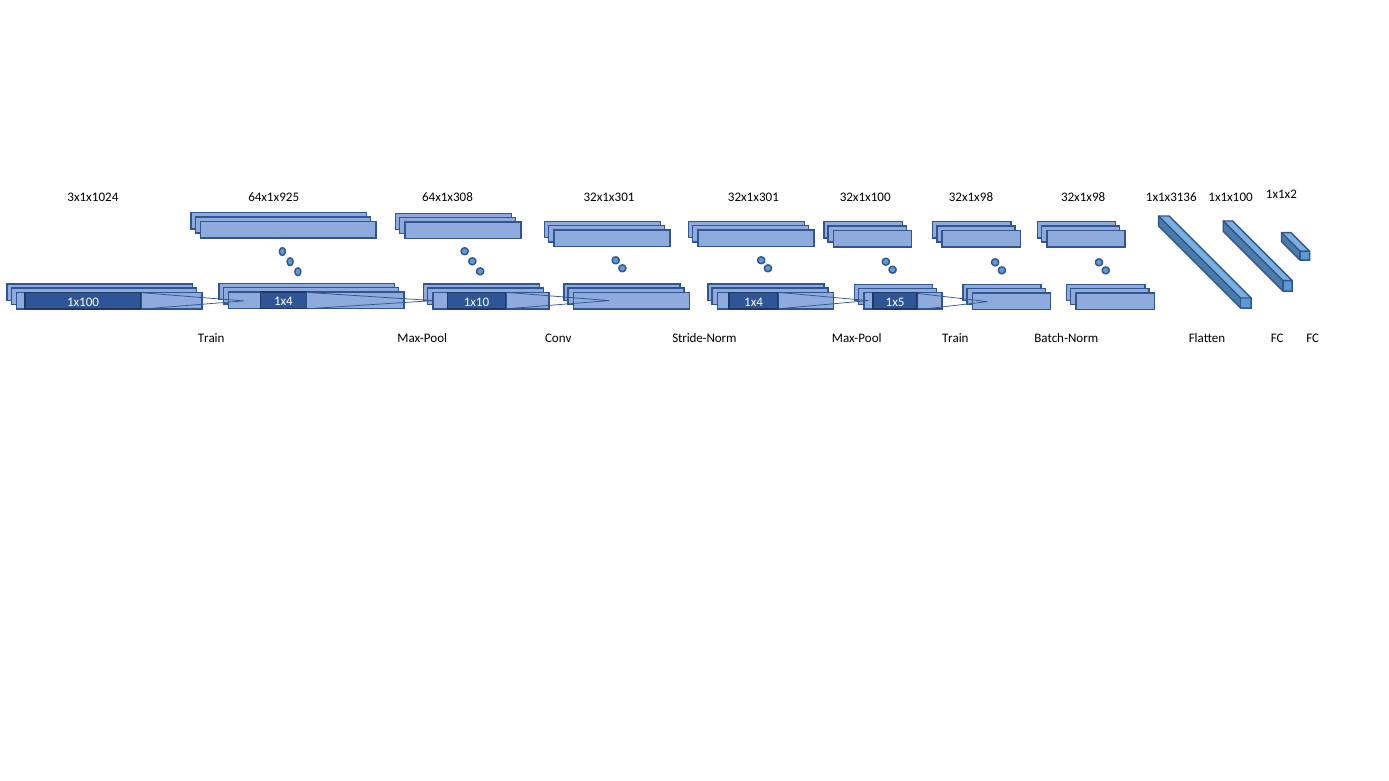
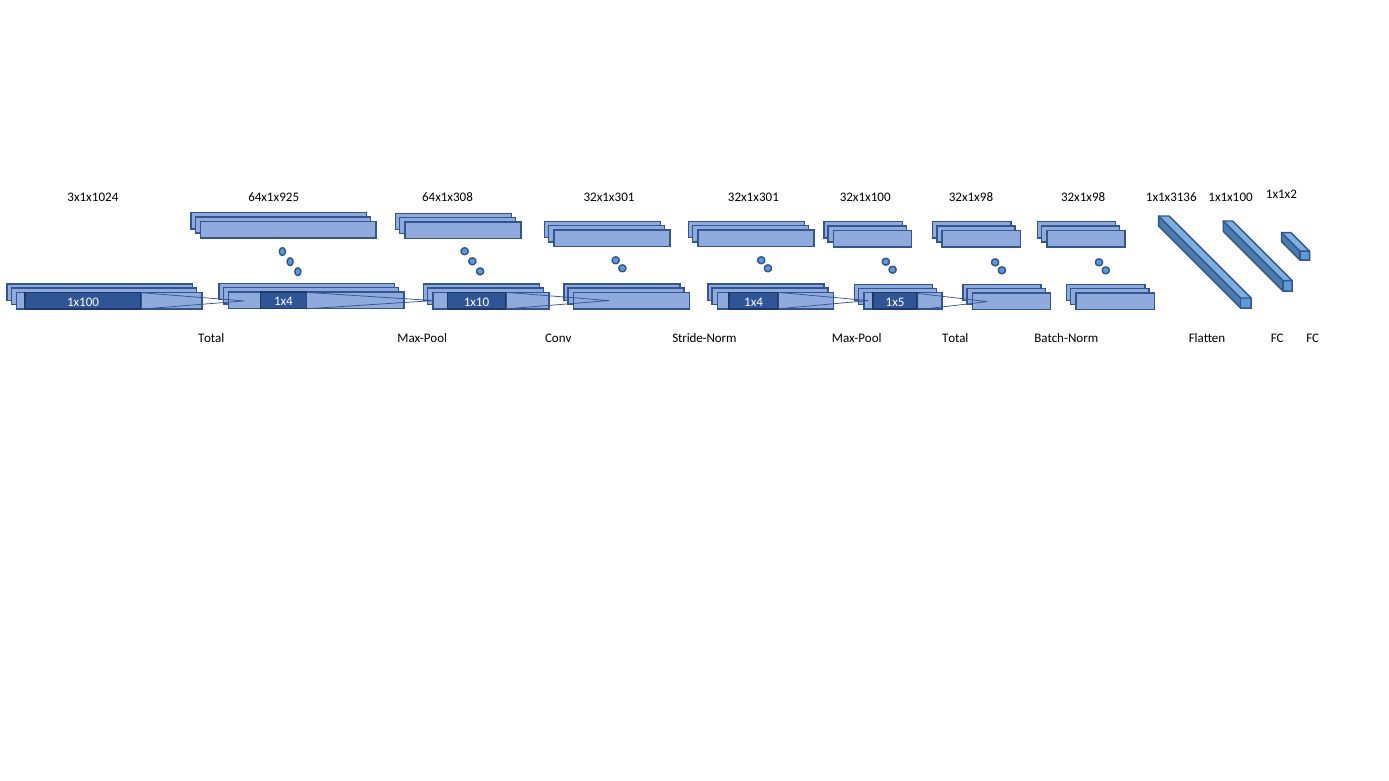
Train: Train -> Total (211, 338)
Max-Pool Train: Train -> Total (955, 338)
